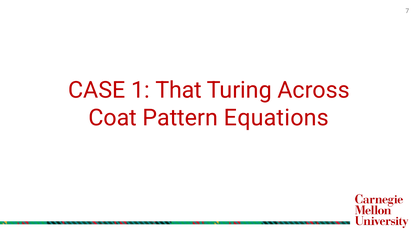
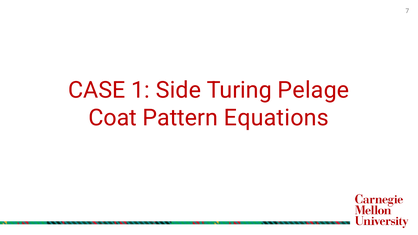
That: That -> Side (178, 90)
Across: Across -> Pelage (313, 90)
